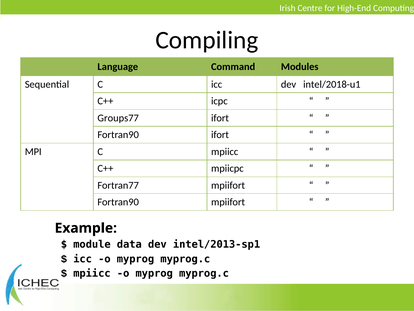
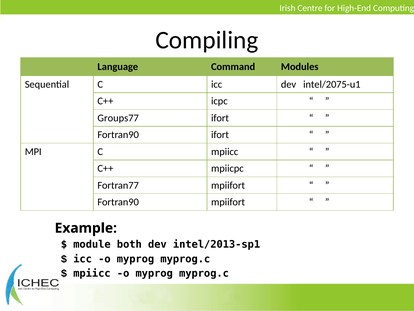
intel/2018-u1: intel/2018-u1 -> intel/2075-u1 (332, 84)
data: data -> both (129, 244)
